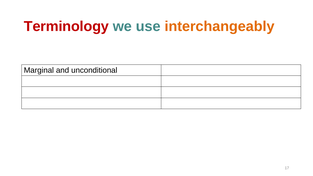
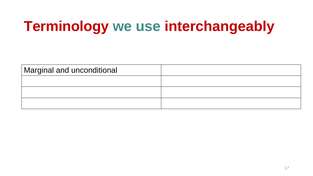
interchangeably colour: orange -> red (220, 26)
